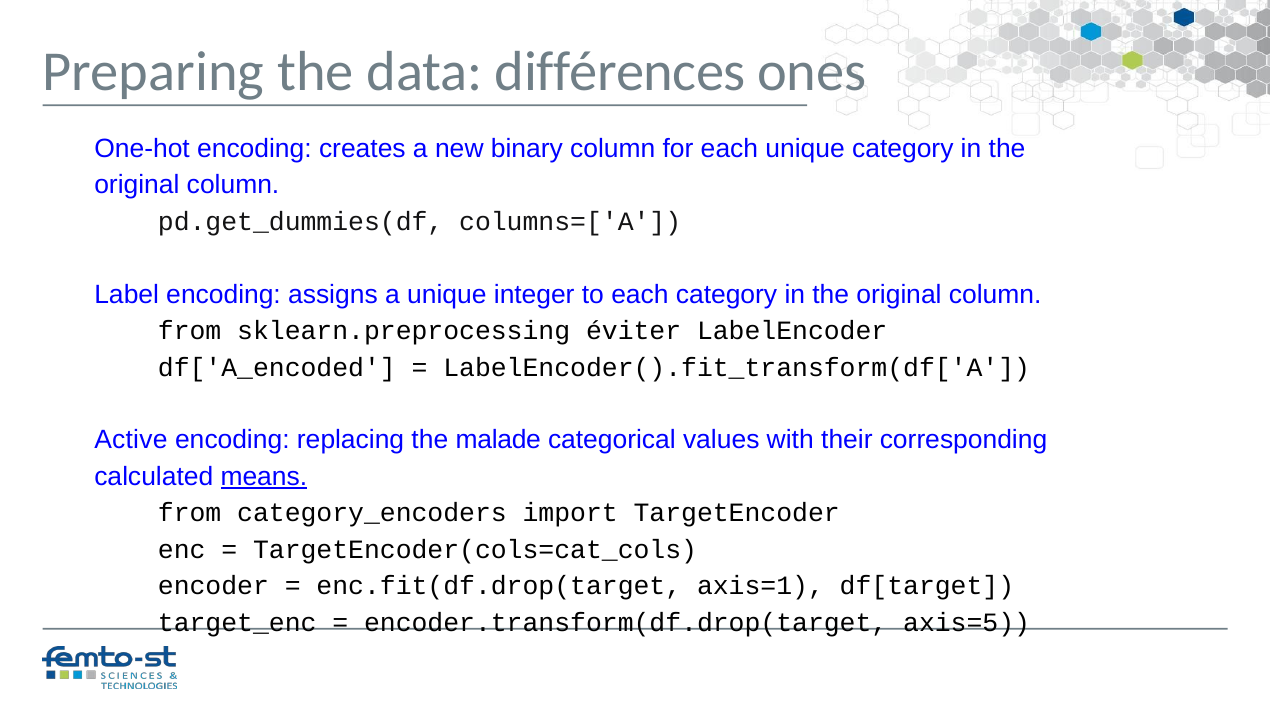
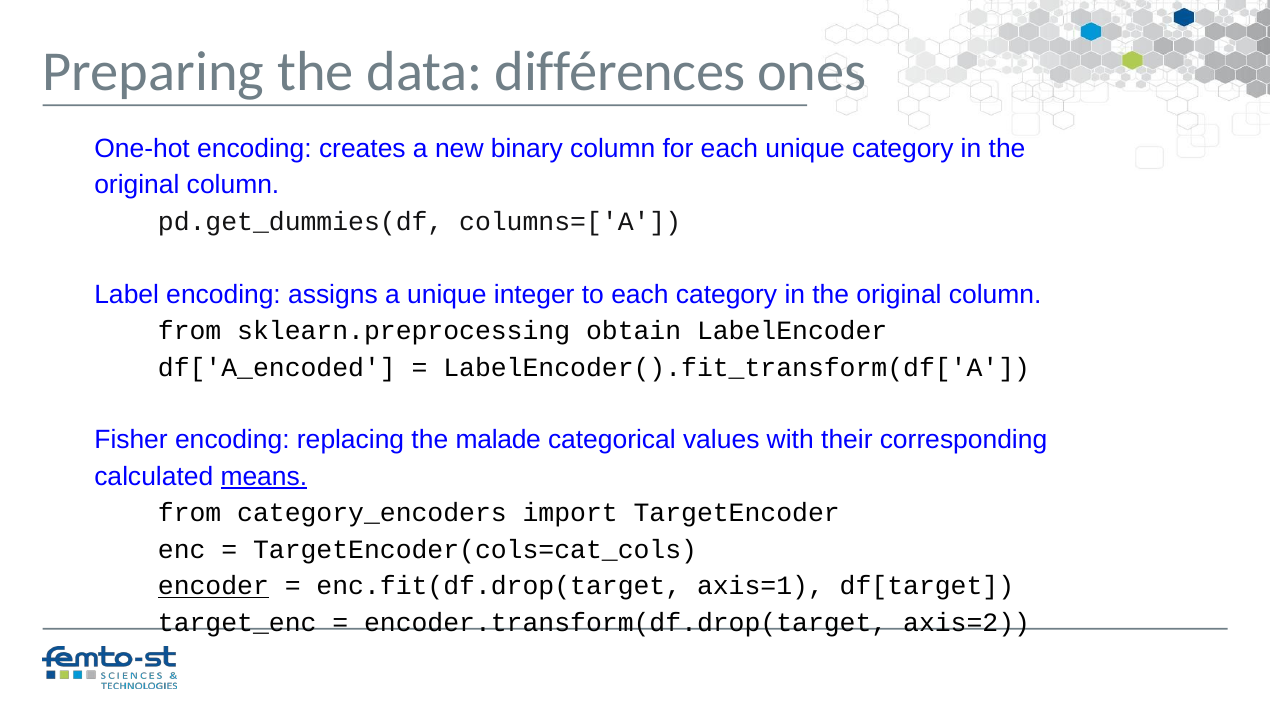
éviter: éviter -> obtain (634, 331)
Active: Active -> Fisher (131, 441)
encoder underline: none -> present (213, 587)
axis=5: axis=5 -> axis=2 (967, 623)
